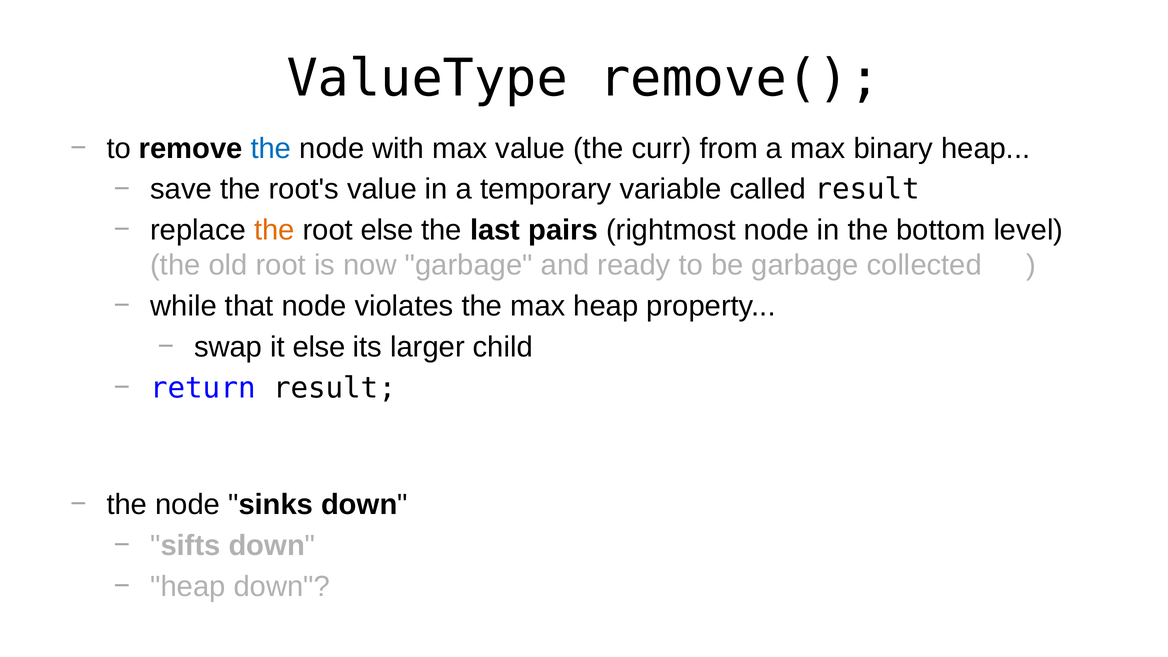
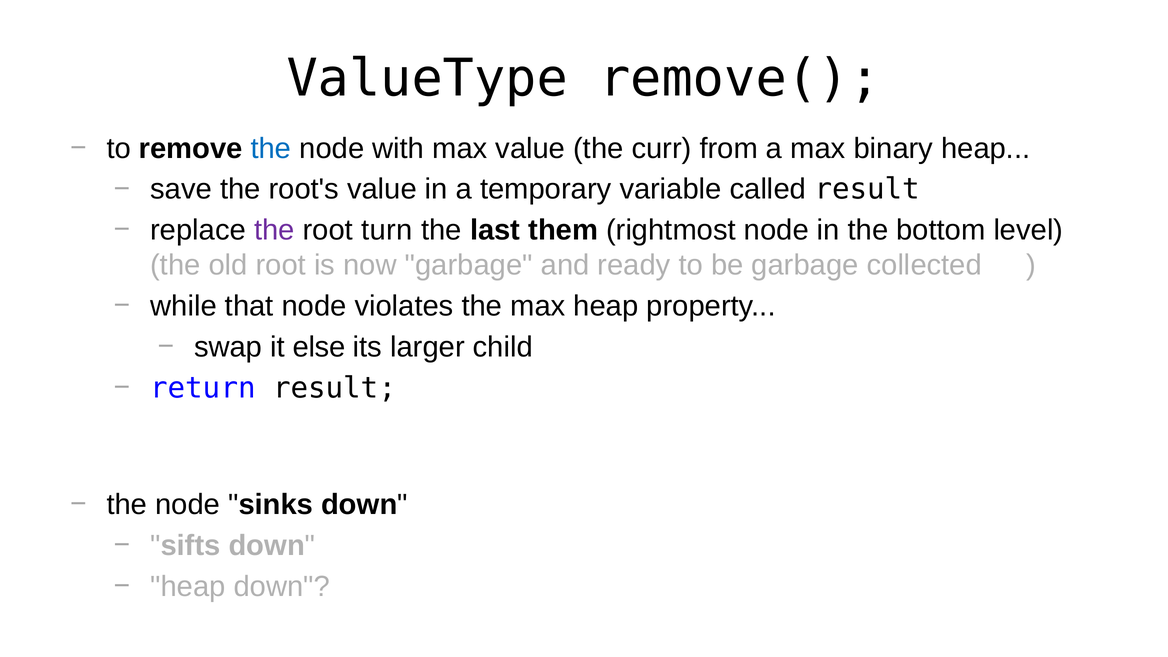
the colour: orange -> purple (274, 230)
root else: else -> turn (387, 230)
pairs: pairs -> them (563, 230)
